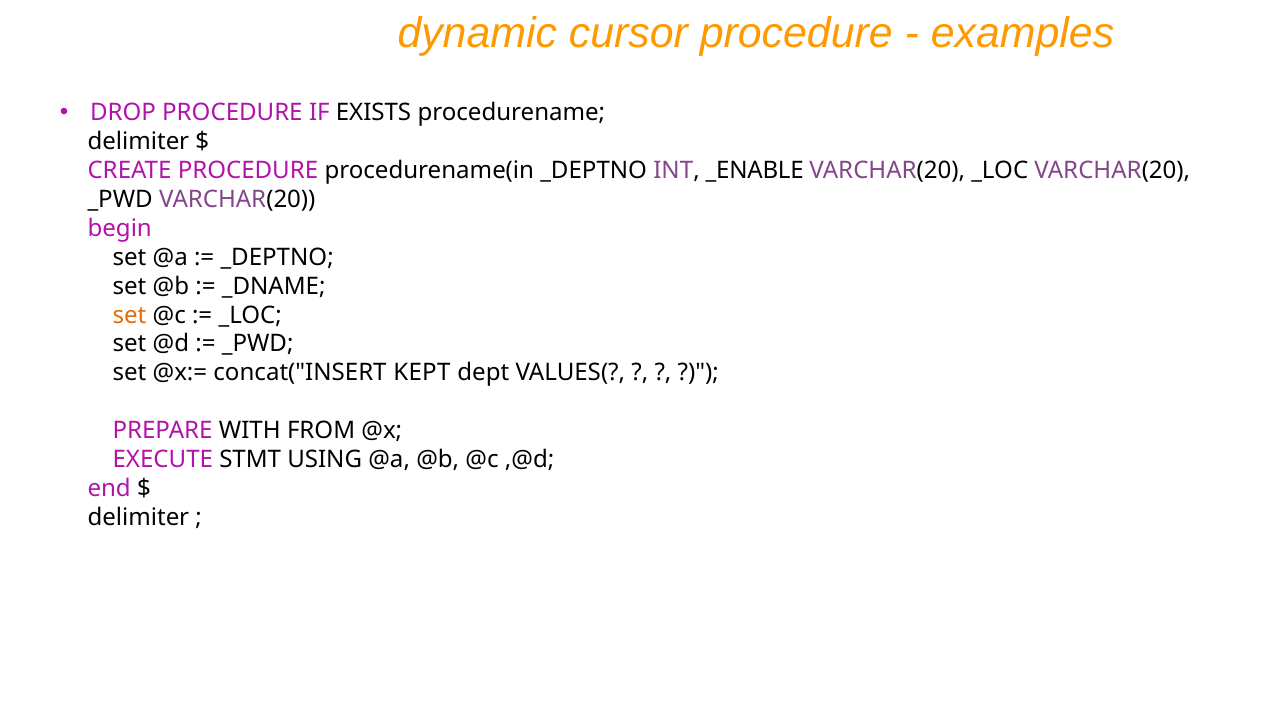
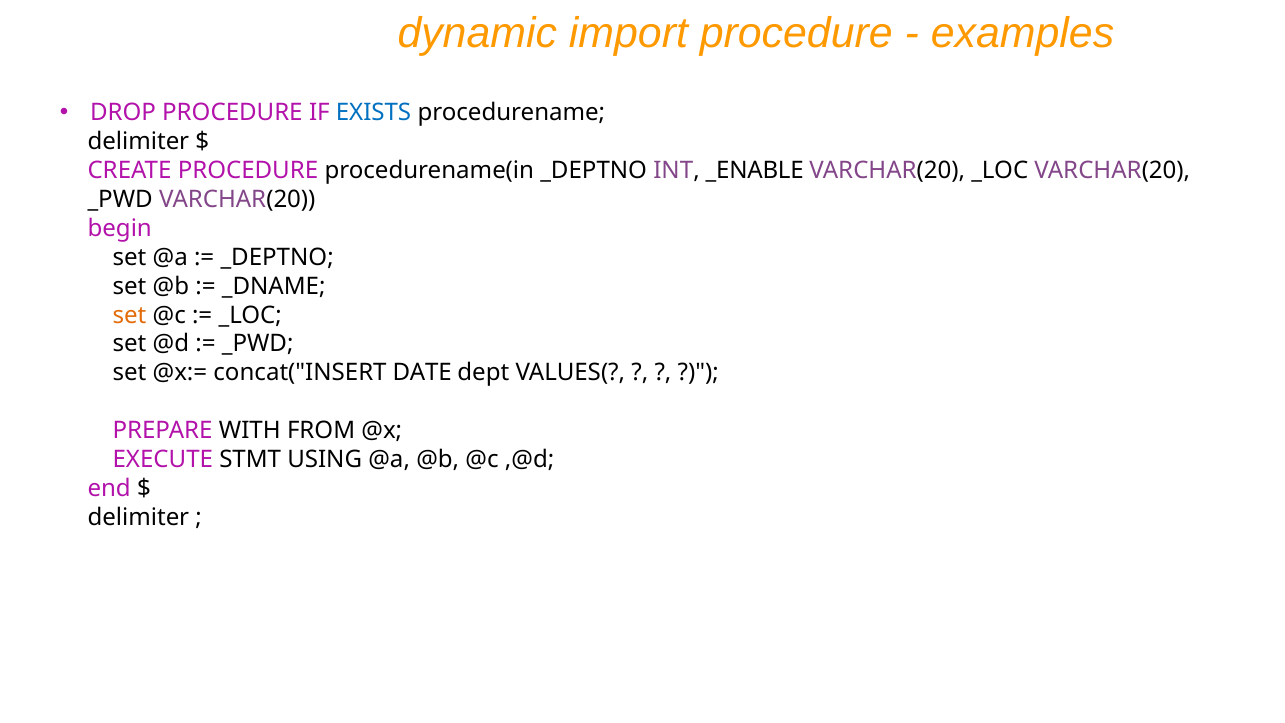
cursor: cursor -> import (628, 33)
EXISTS colour: black -> blue (374, 113)
KEPT: KEPT -> DATE (422, 373)
